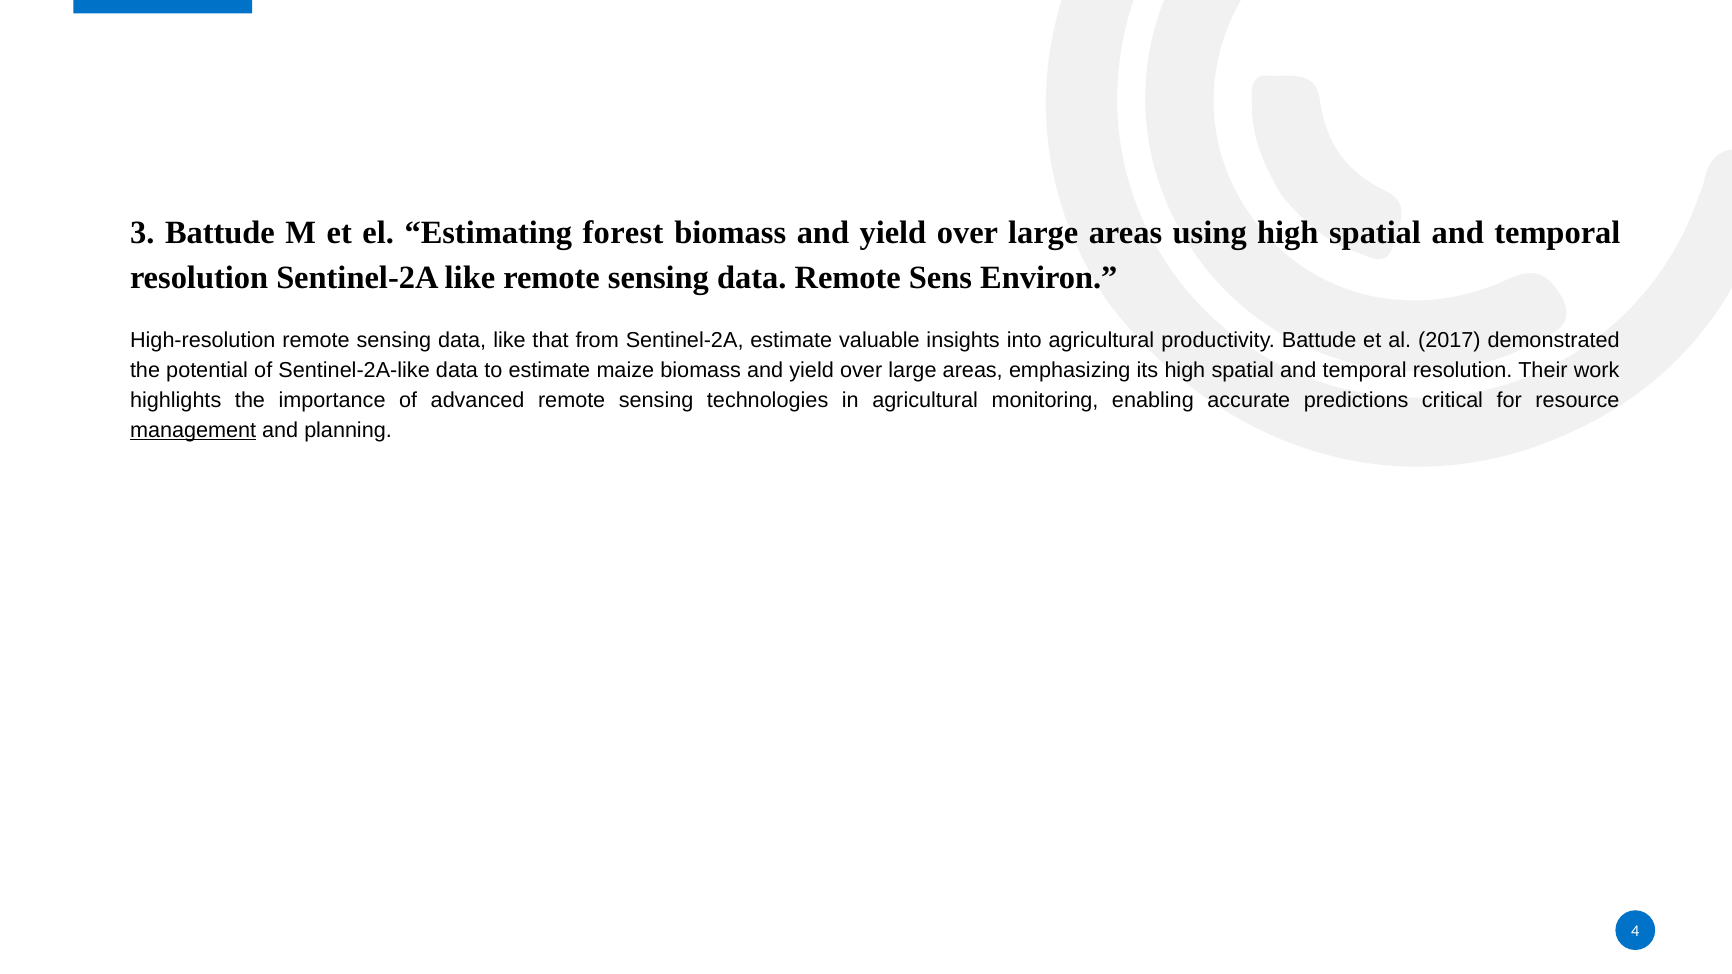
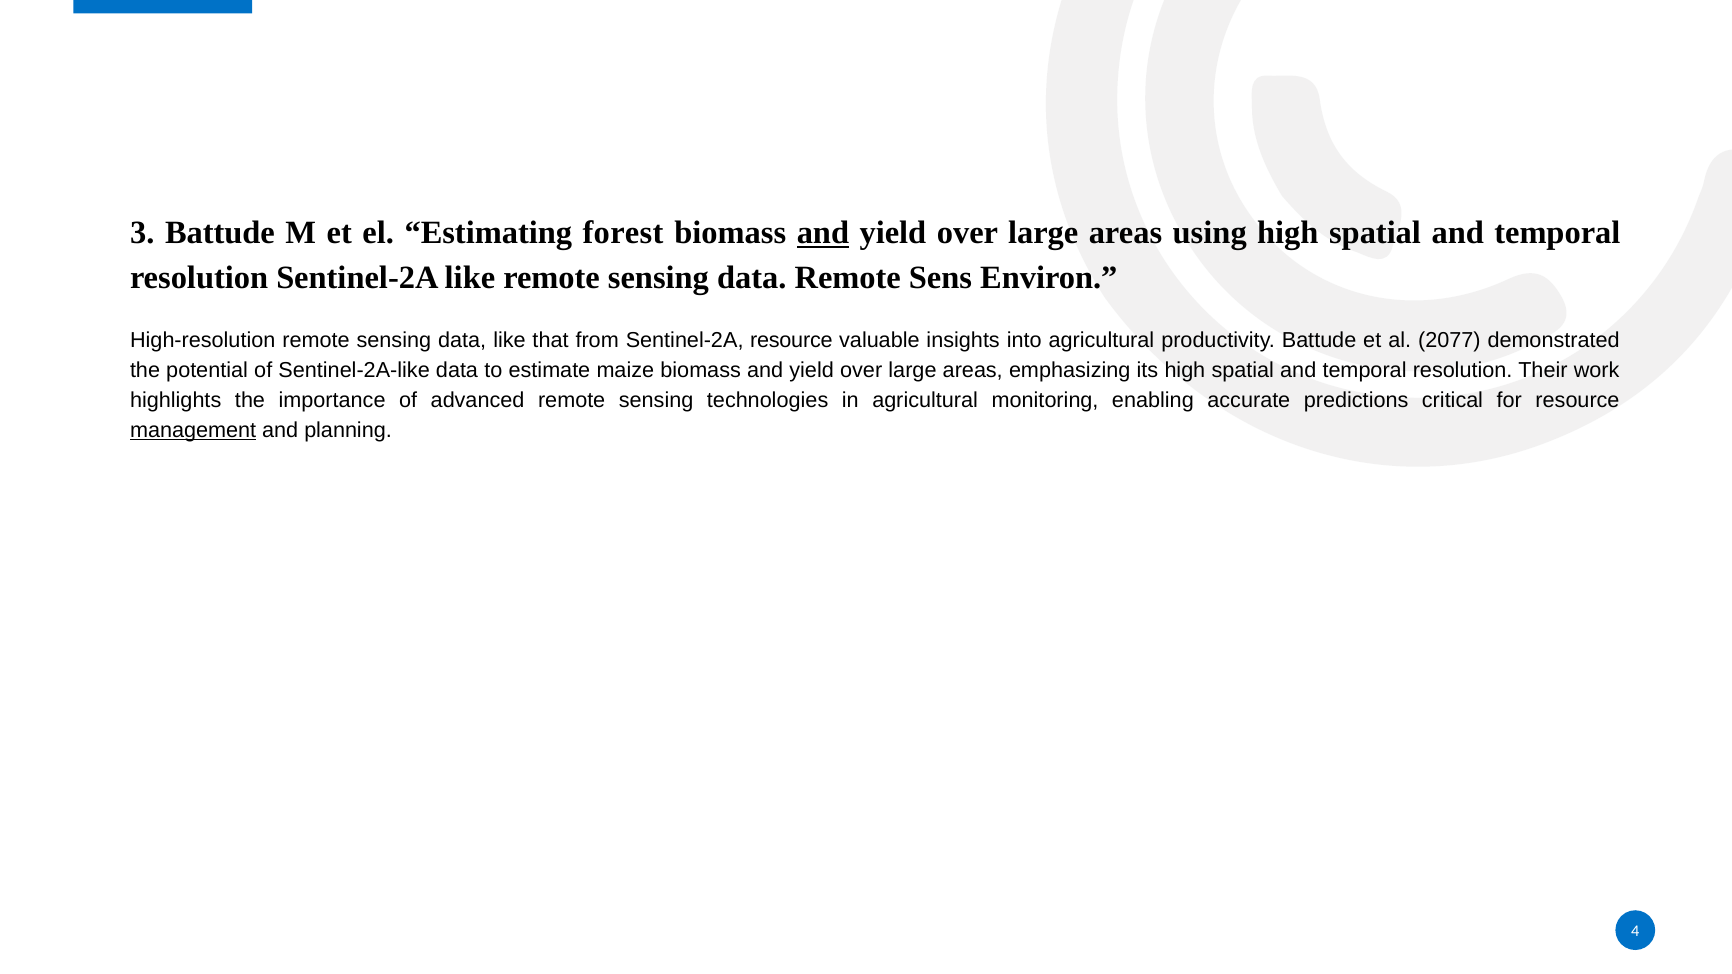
and underline: none -> present (823, 233)
Sentinel-2A estimate: estimate -> resource (791, 341)
2017: 2017 -> 2077 (1449, 341)
